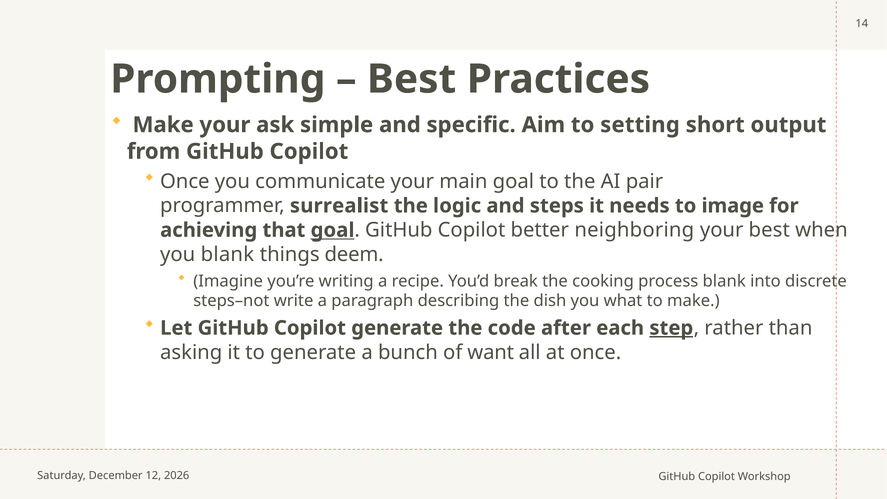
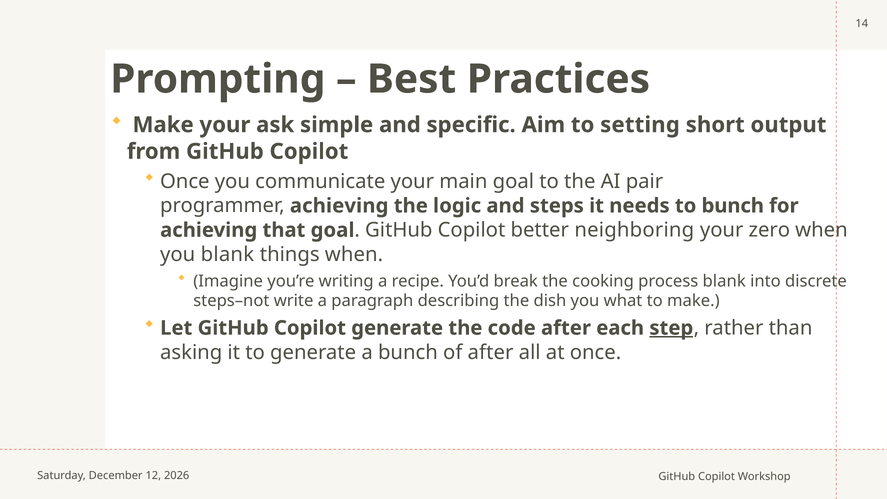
programmer surrealist: surrealist -> achieving (339, 206)
to image: image -> bunch (733, 206)
goal underline: present -> none (332, 230)
your best: best -> zero (769, 230)
things deem: deem -> when (354, 254)
of want: want -> after (491, 352)
